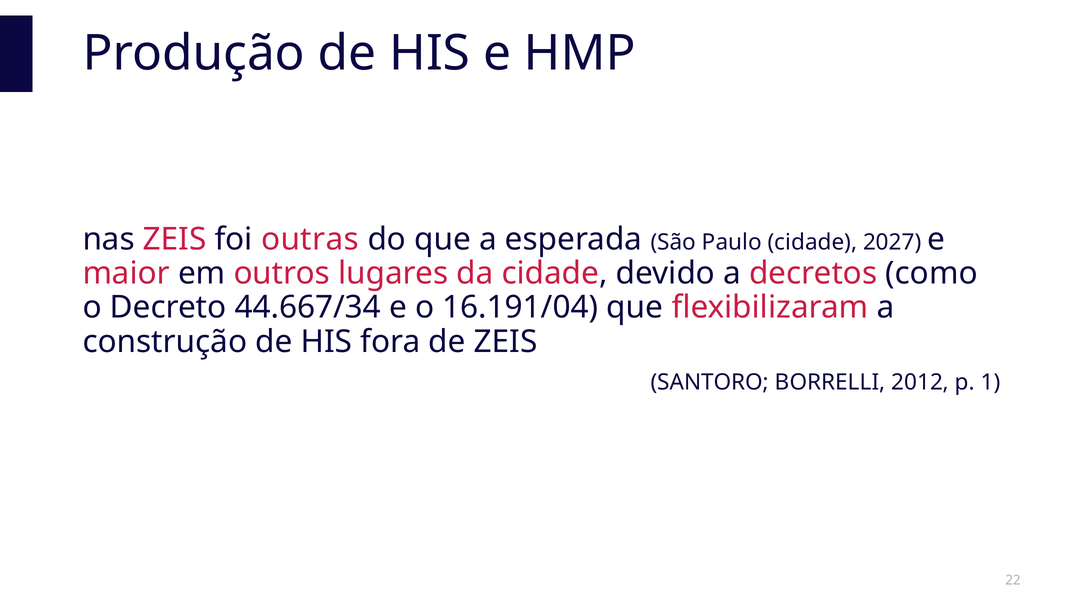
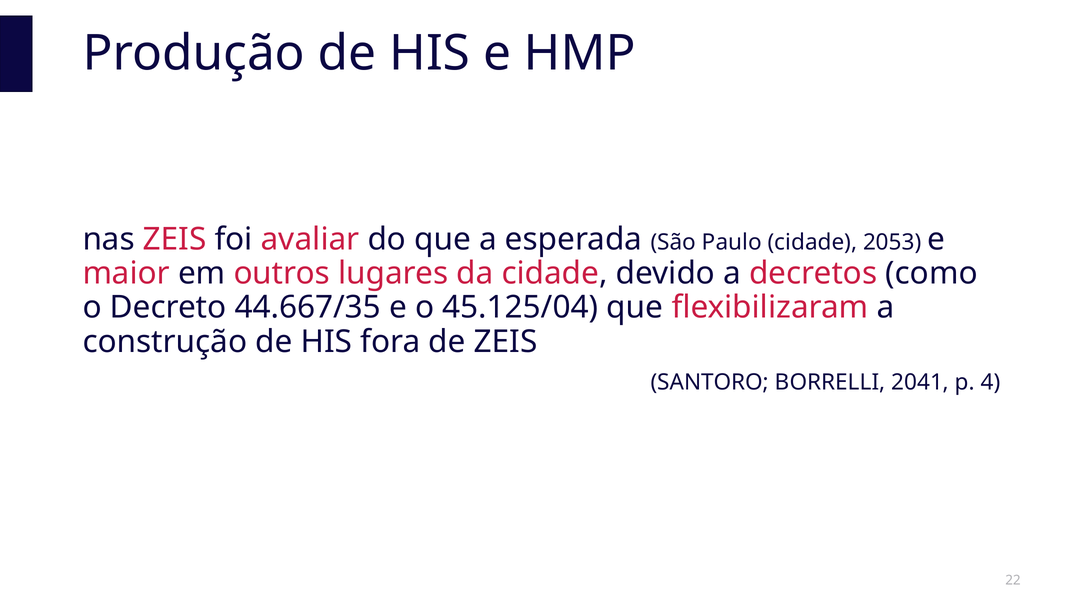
outras: outras -> avaliar (310, 239)
2027: 2027 -> 2053 (892, 242)
44.667/34: 44.667/34 -> 44.667/35 (308, 308)
16.191/04: 16.191/04 -> 45.125/04 (520, 308)
2012: 2012 -> 2041 (920, 382)
1: 1 -> 4 (991, 382)
